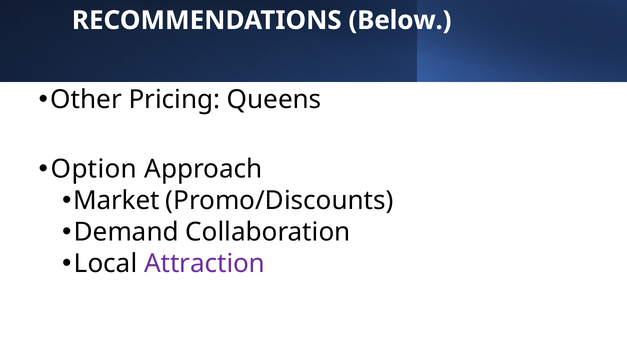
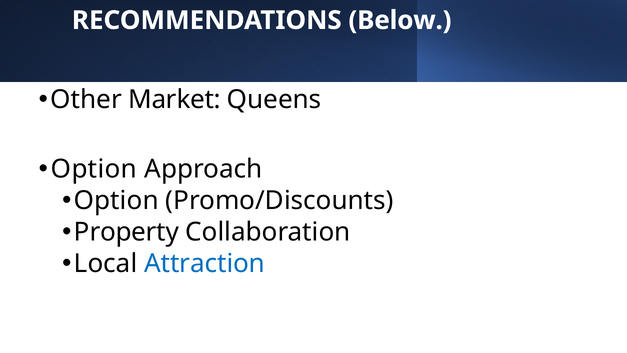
Pricing: Pricing -> Market (174, 100)
Market: Market -> Option (116, 201)
Demand: Demand -> Property (126, 232)
Attraction colour: purple -> blue (205, 264)
